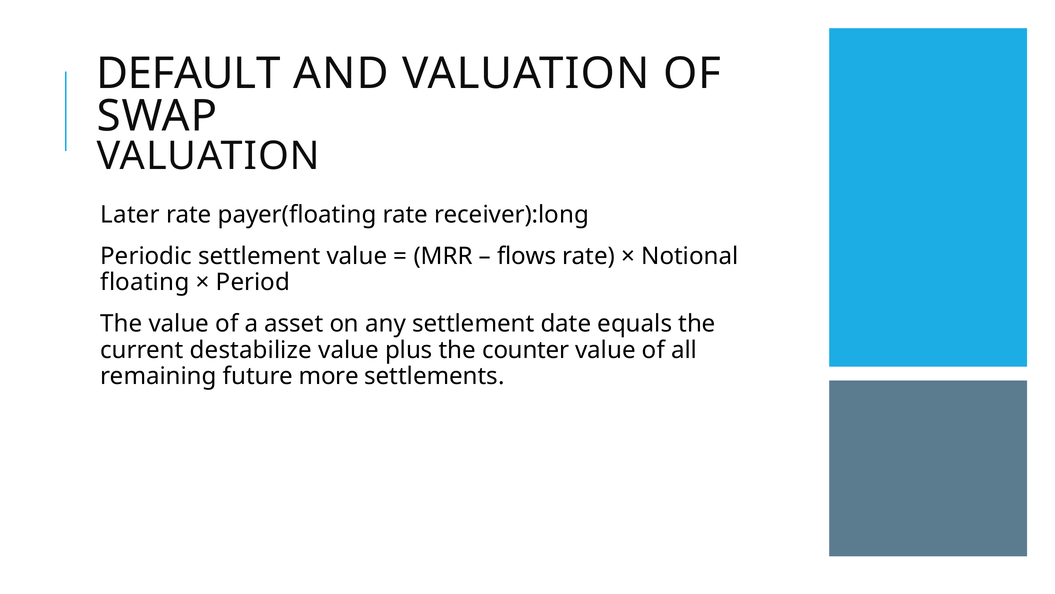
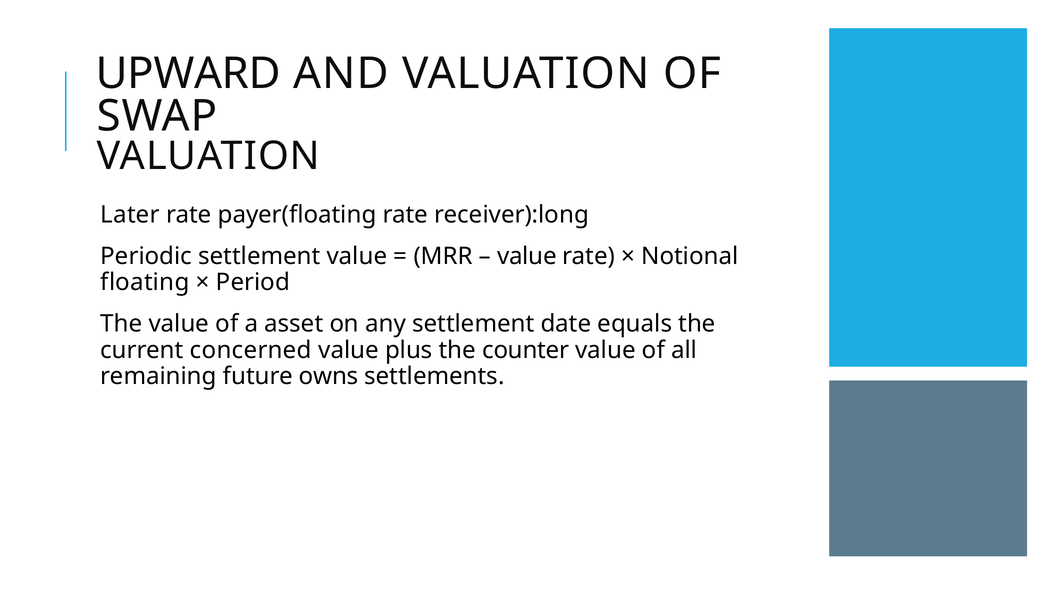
DEFAULT: DEFAULT -> UPWARD (188, 74)
flows: flows -> value (527, 256)
destabilize: destabilize -> concerned (251, 350)
more: more -> owns (329, 376)
